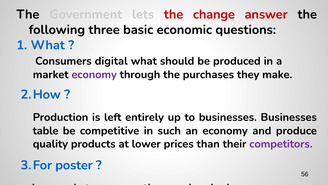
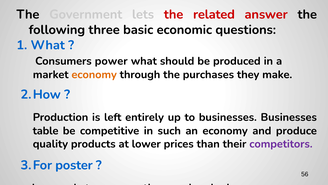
change: change -> related (214, 14)
digital: digital -> power (111, 61)
economy colour: purple -> orange (94, 74)
